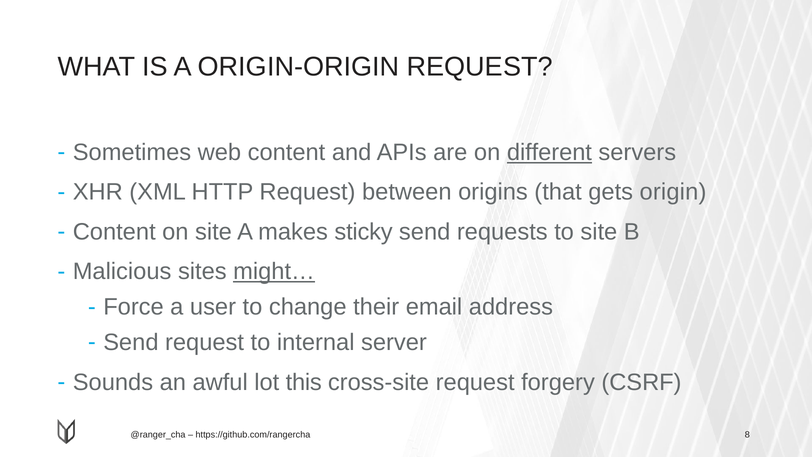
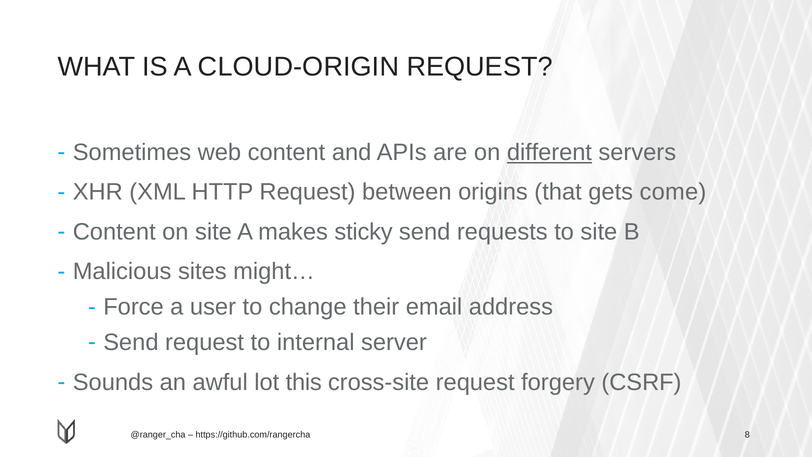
ORIGIN-ORIGIN: ORIGIN-ORIGIN -> CLOUD-ORIGIN (299, 67)
origin: origin -> come (673, 192)
might… underline: present -> none (274, 271)
